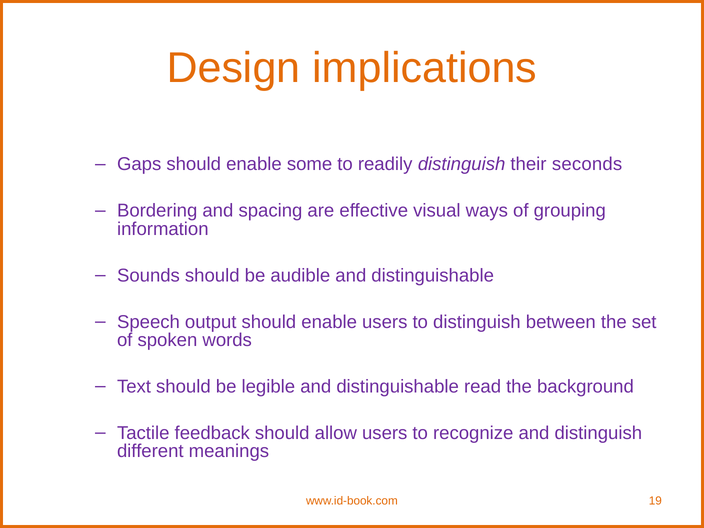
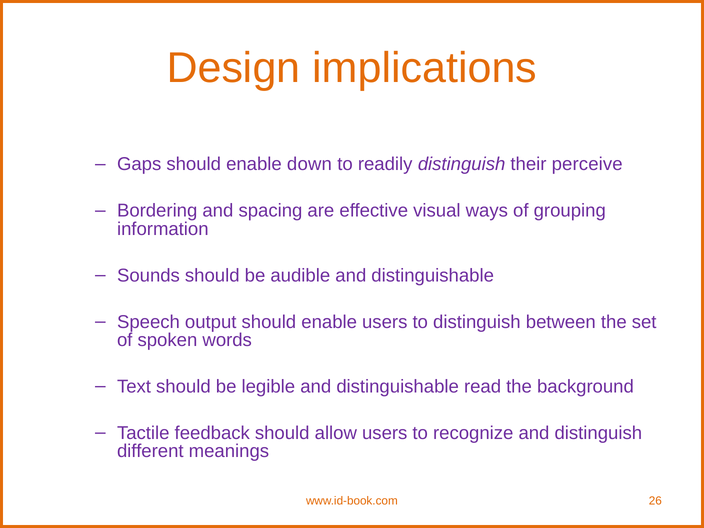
some: some -> down (309, 164)
seconds: seconds -> perceive (587, 164)
19: 19 -> 26 (655, 501)
